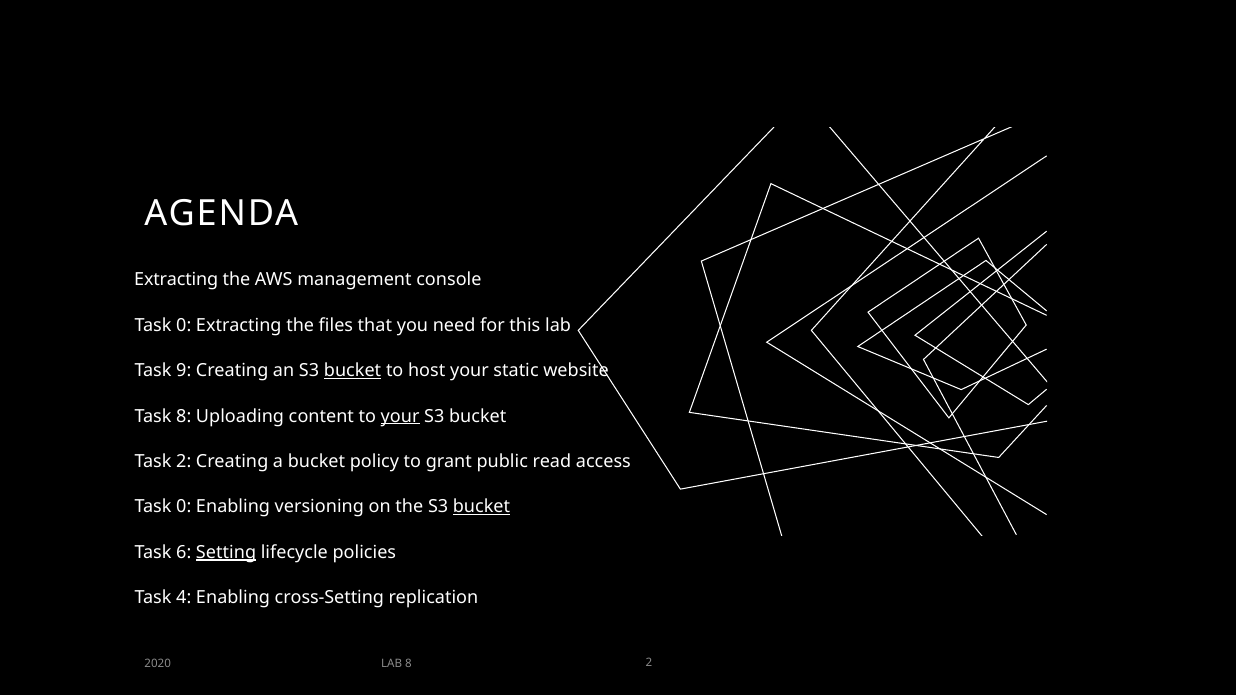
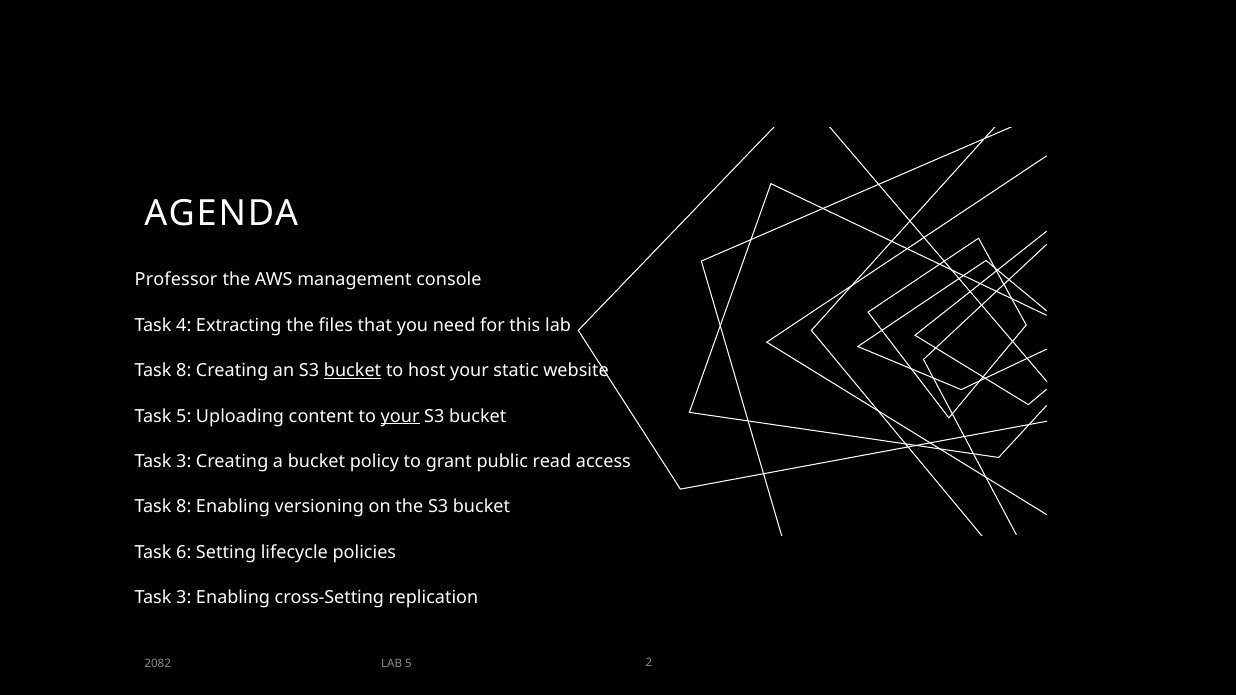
Extracting: Extracting -> Professor (176, 280)
0: 0 -> 4 (184, 325)
9: 9 -> 8 (184, 371)
Task 8: 8 -> 5 (184, 416)
2: 2 -> 3 (184, 462)
0: 0 -> 8 (184, 507)
bucket underline: present -> none (482, 507)
Setting underline: present -> none (226, 552)
4: 4 -> 3 (184, 598)
2020: 2020 -> 2082 (158, 664)
LAB 8: 8 -> 5 (408, 664)
